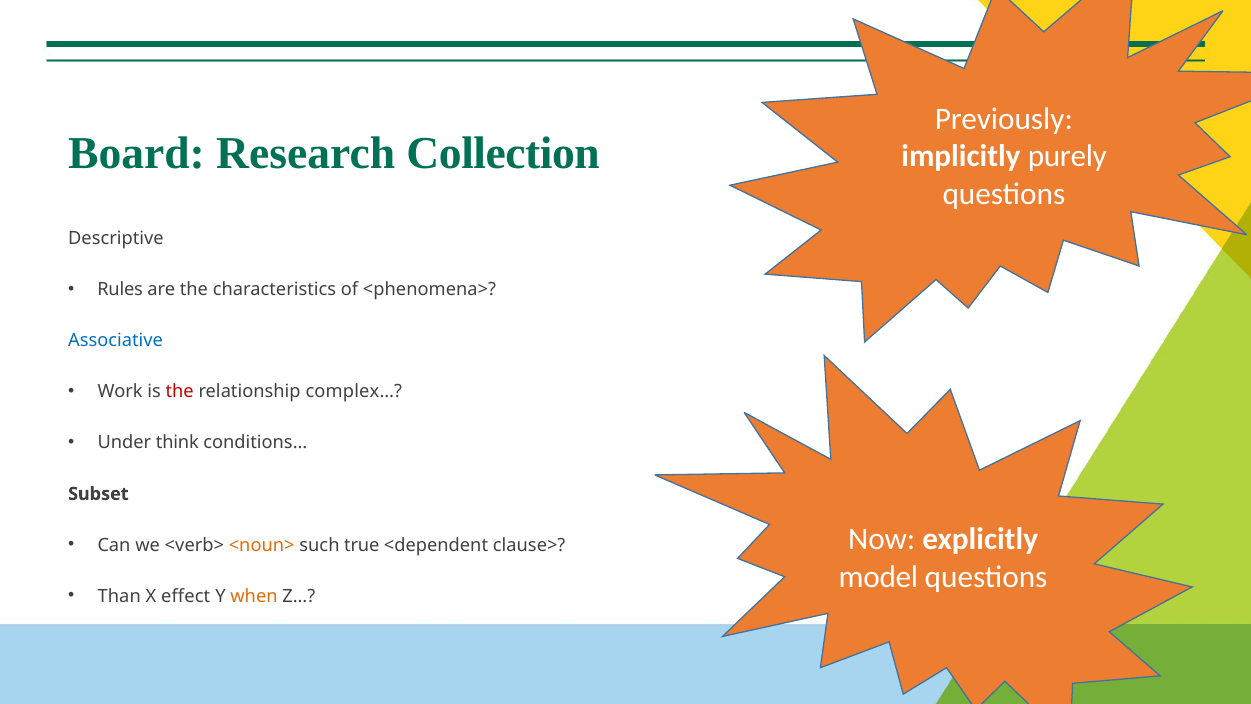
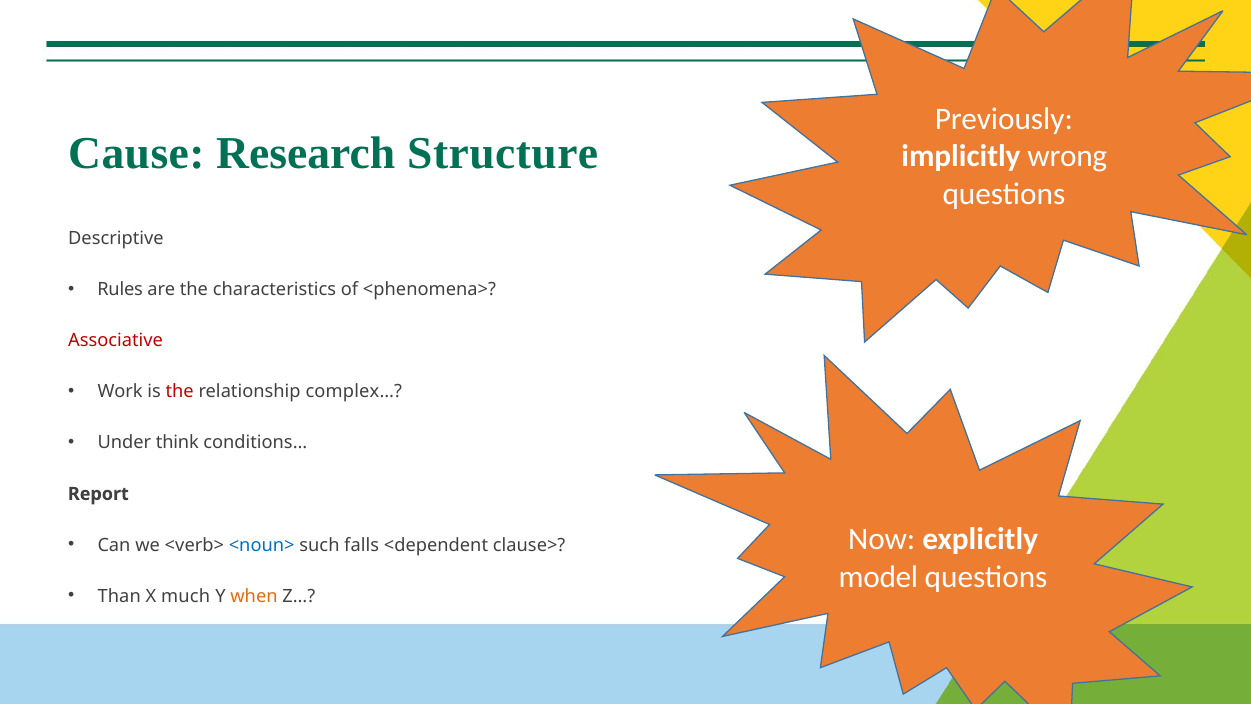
Board: Board -> Cause (136, 153)
Collection: Collection -> Structure (503, 153)
purely: purely -> wrong (1067, 156)
Associative colour: blue -> red (116, 340)
Subset: Subset -> Report (98, 494)
<noun> colour: orange -> blue (262, 545)
true: true -> falls (362, 545)
effect: effect -> much (186, 596)
